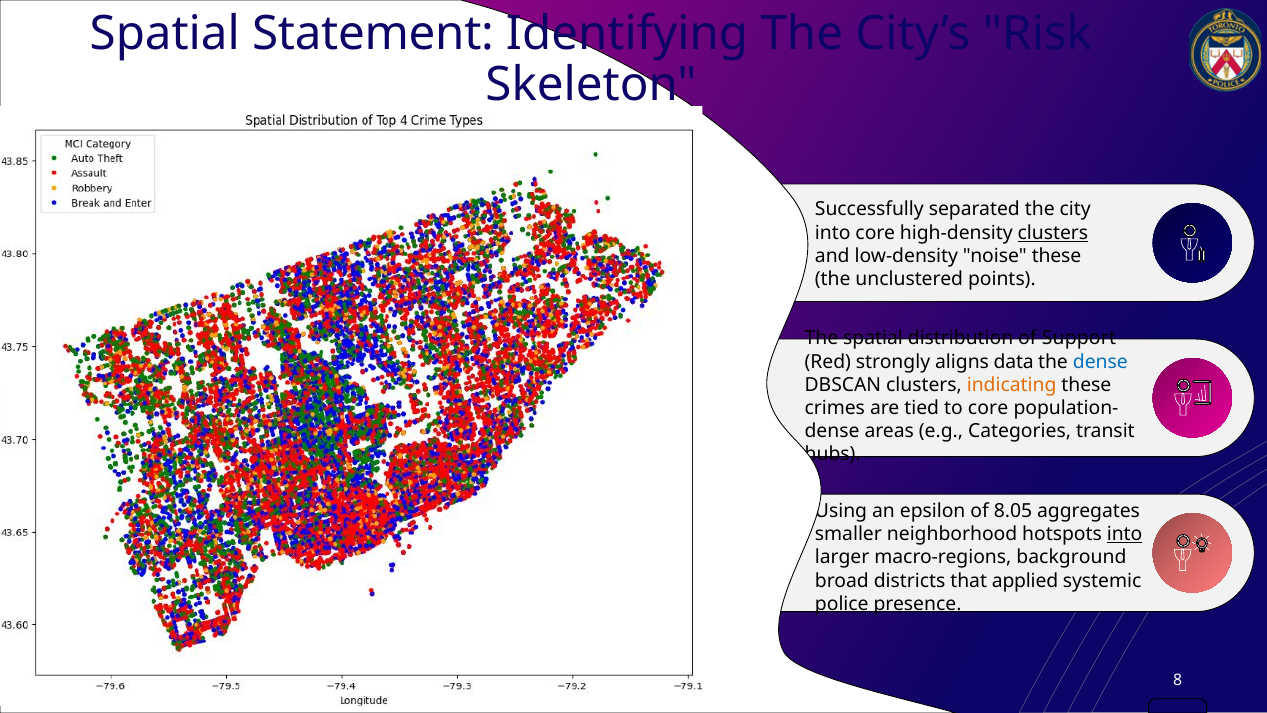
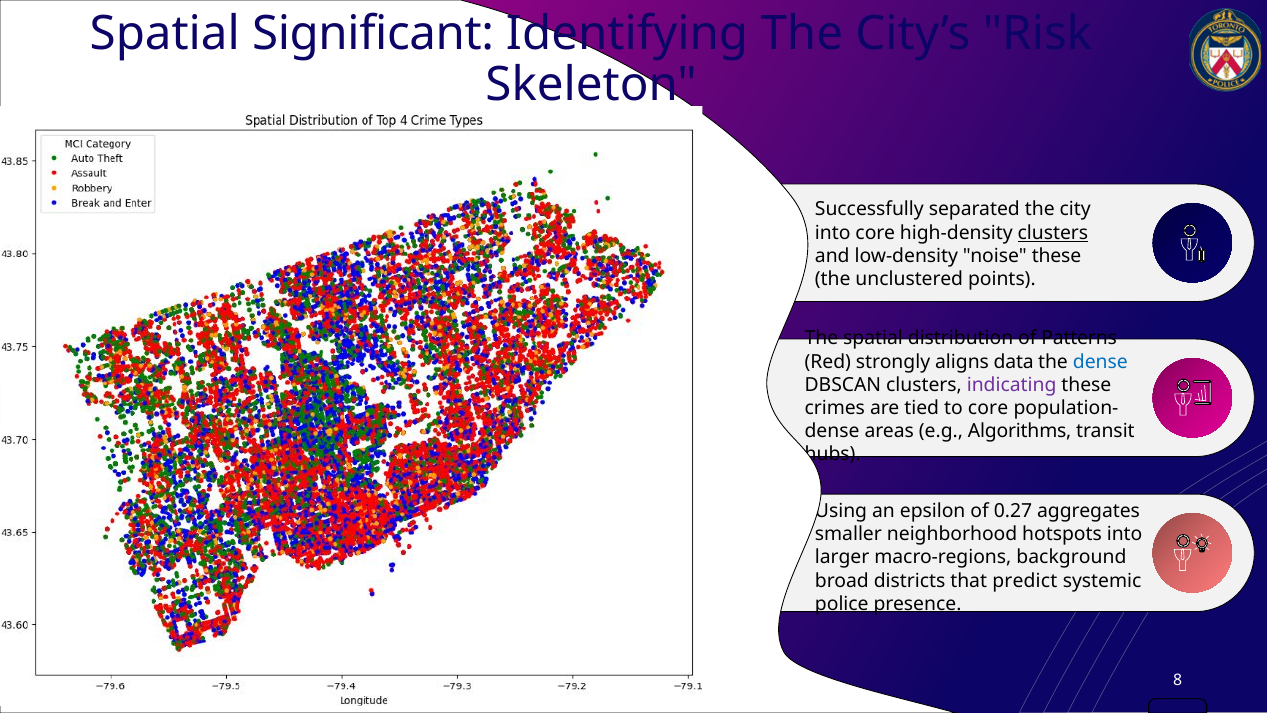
Statement: Statement -> Significant (373, 34)
Support: Support -> Patterns (1079, 338)
indicating colour: orange -> purple (1012, 385)
Categories: Categories -> Algorithms (1020, 431)
8.05: 8.05 -> 0.27 (1013, 511)
into underline: present -> none (1125, 534)
applied: applied -> predict (1025, 580)
